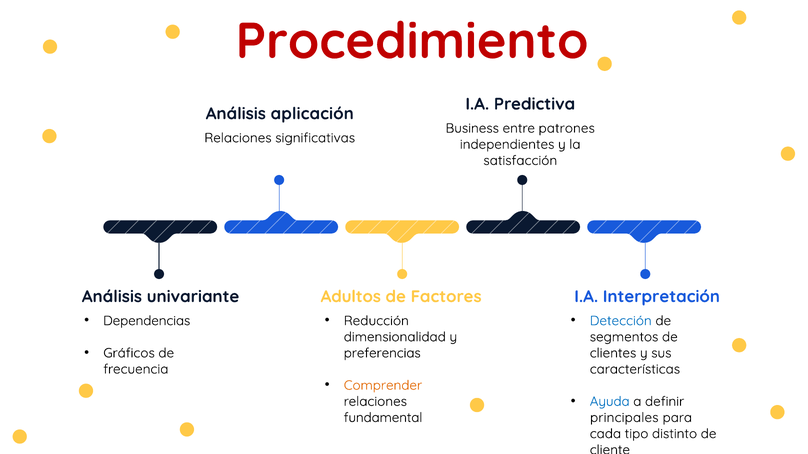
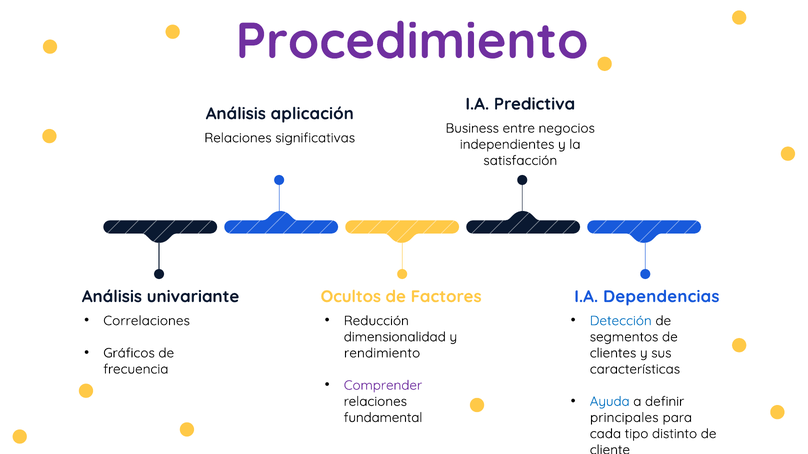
Procedimiento colour: red -> purple (412, 41)
patrones: patrones -> negocios (567, 128)
Adultos: Adultos -> Ocultos (351, 297)
Interpretación: Interpretación -> Dependencias (661, 297)
Dependencias: Dependencias -> Correlaciones (147, 321)
preferencias: preferencias -> rendimiento (382, 353)
Comprender colour: orange -> purple (383, 386)
